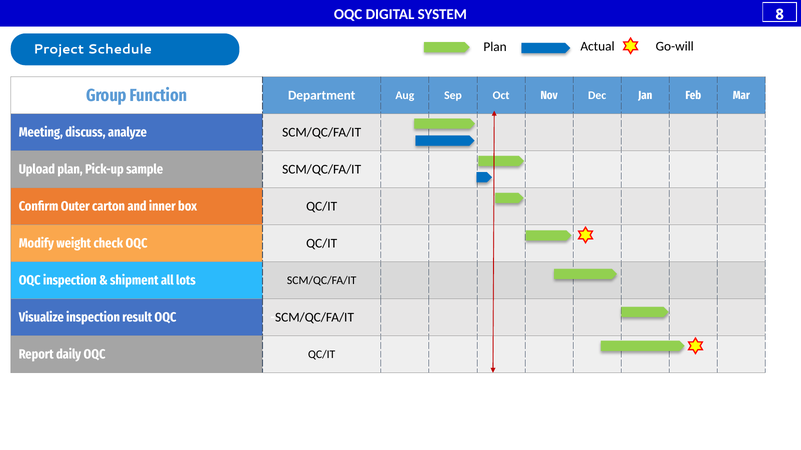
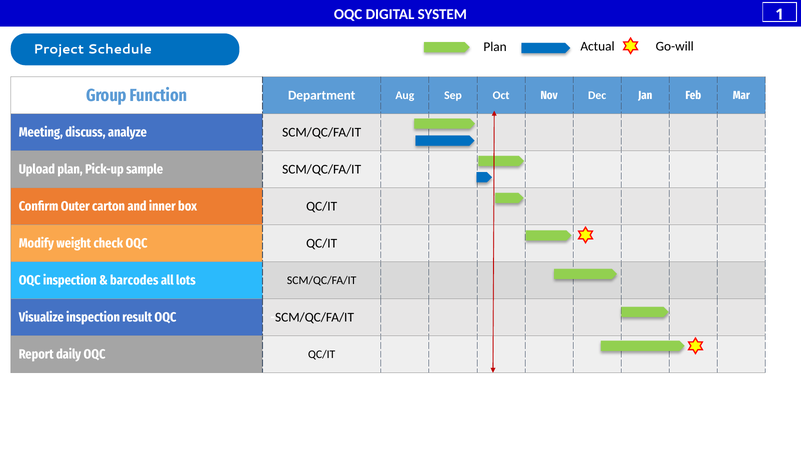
8: 8 -> 1 (780, 14)
shipment: shipment -> barcodes (134, 281)
